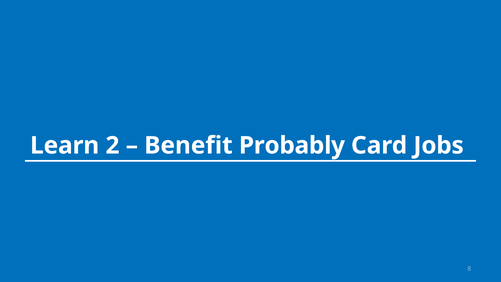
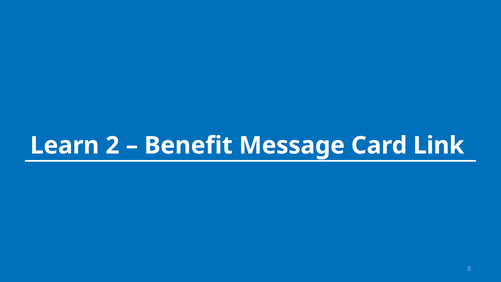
Probably: Probably -> Message (292, 145)
Jobs: Jobs -> Link (439, 145)
